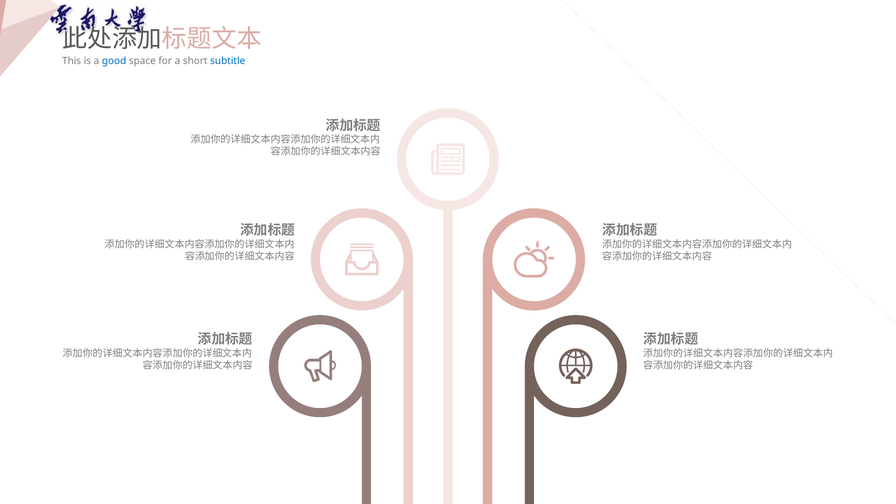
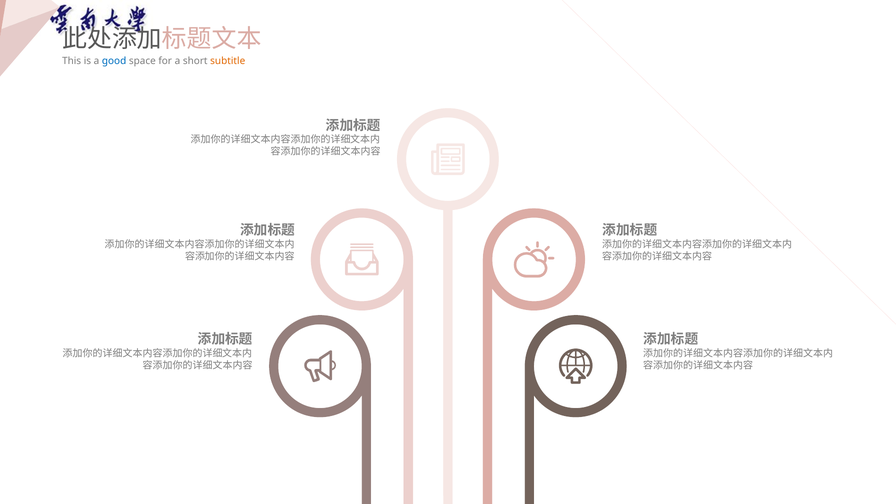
subtitle colour: blue -> orange (228, 61)
